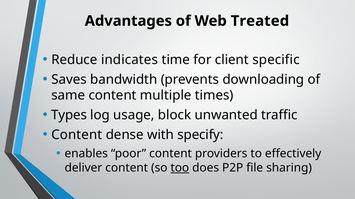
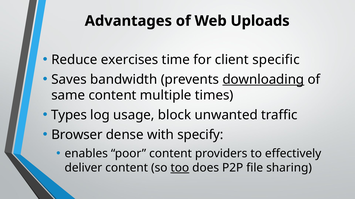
Treated: Treated -> Uploads (260, 21)
indicates: indicates -> exercises (130, 60)
downloading underline: none -> present (263, 80)
Content: Content -> Browser (77, 135)
